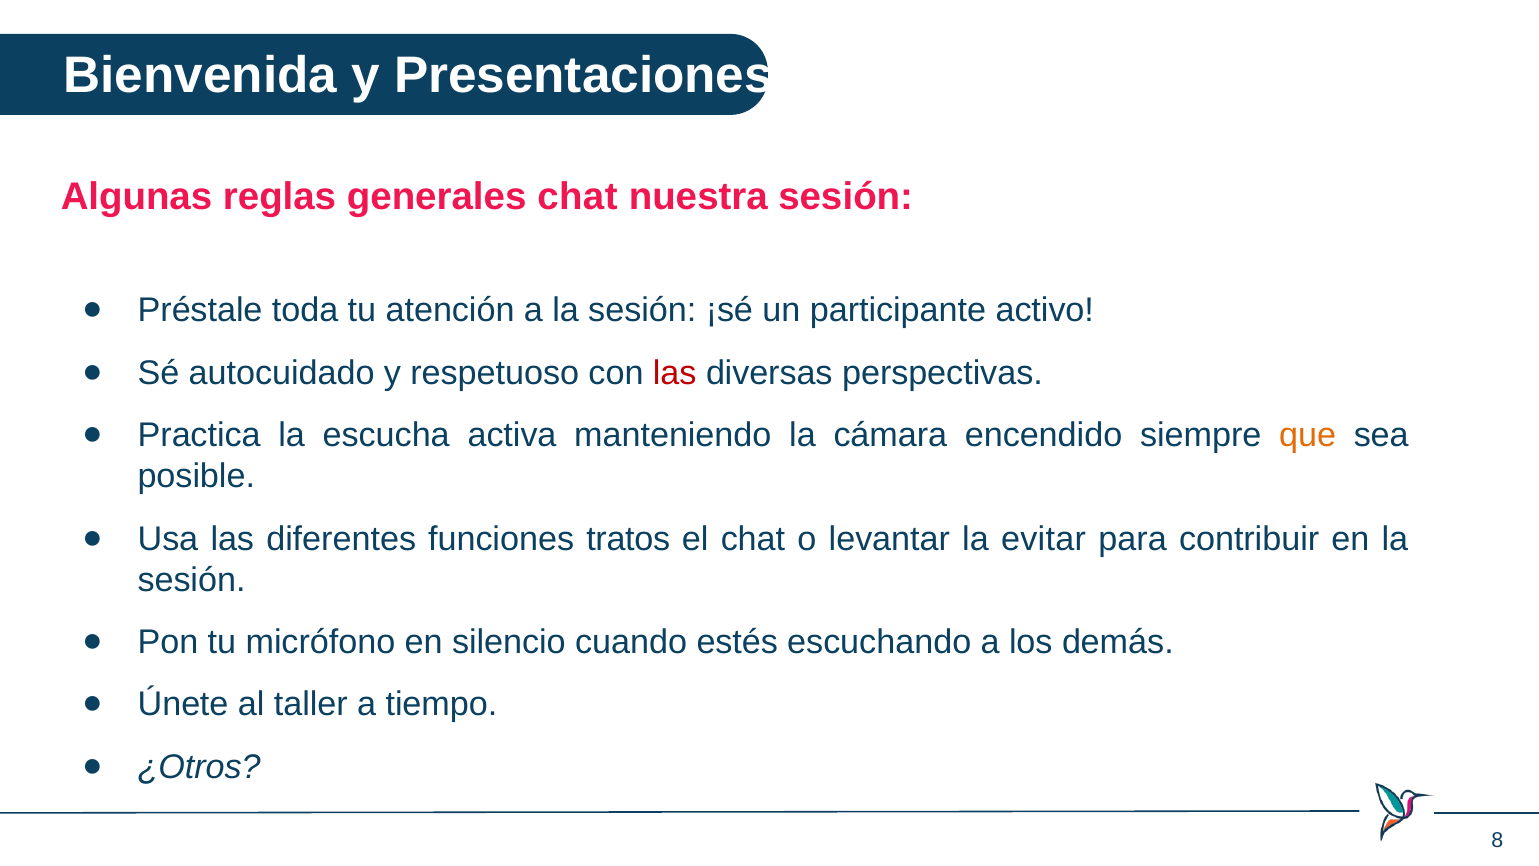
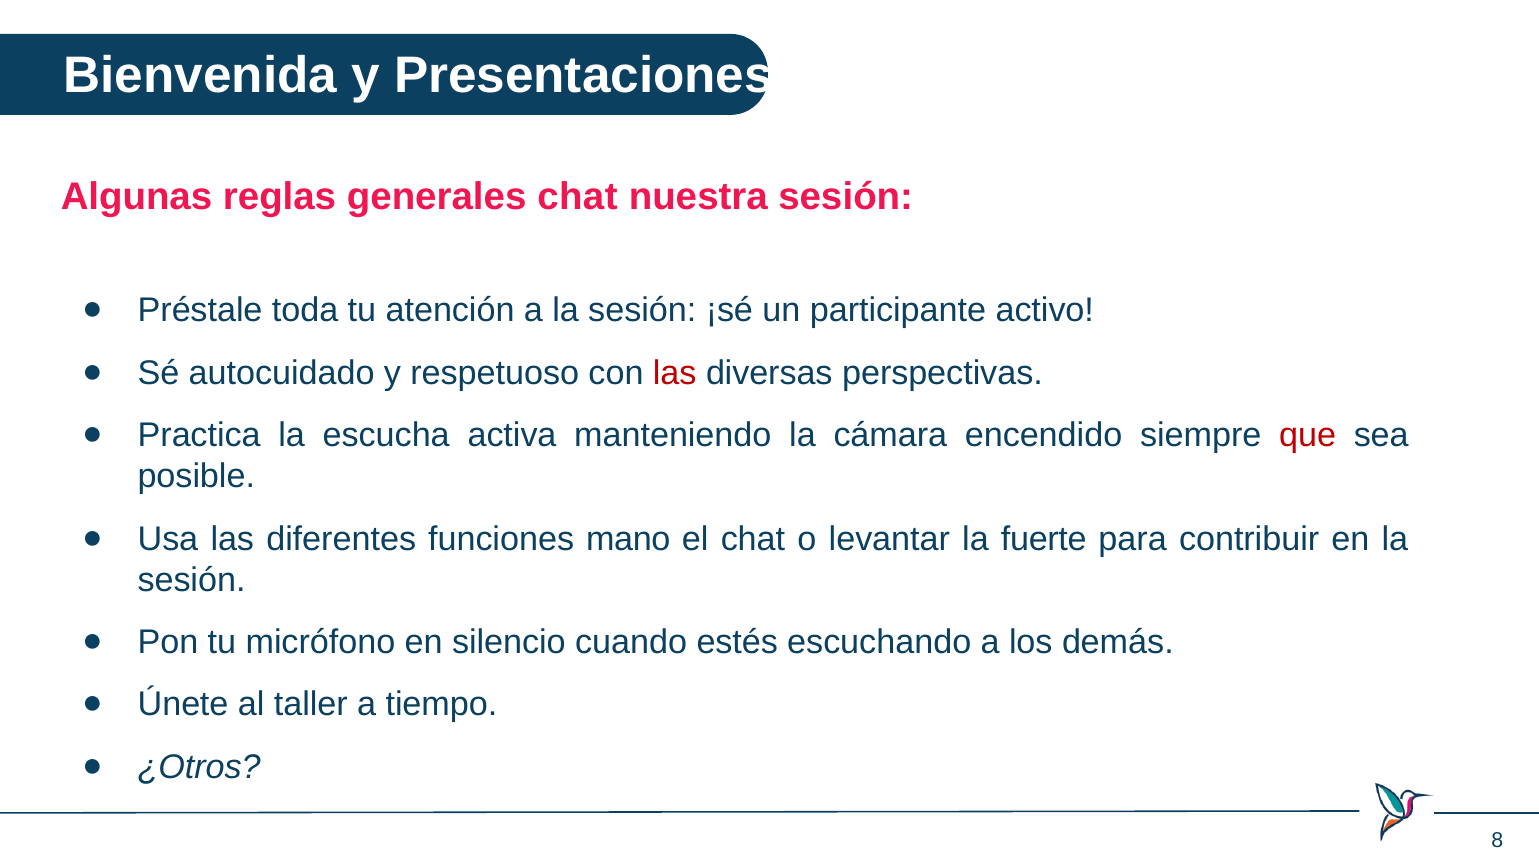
que colour: orange -> red (1308, 435)
tratos: tratos -> mano (628, 539)
evitar: evitar -> fuerte (1044, 539)
